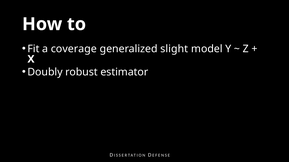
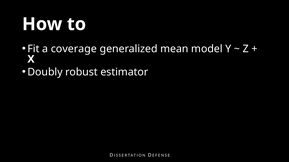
slight: slight -> mean (174, 49)
